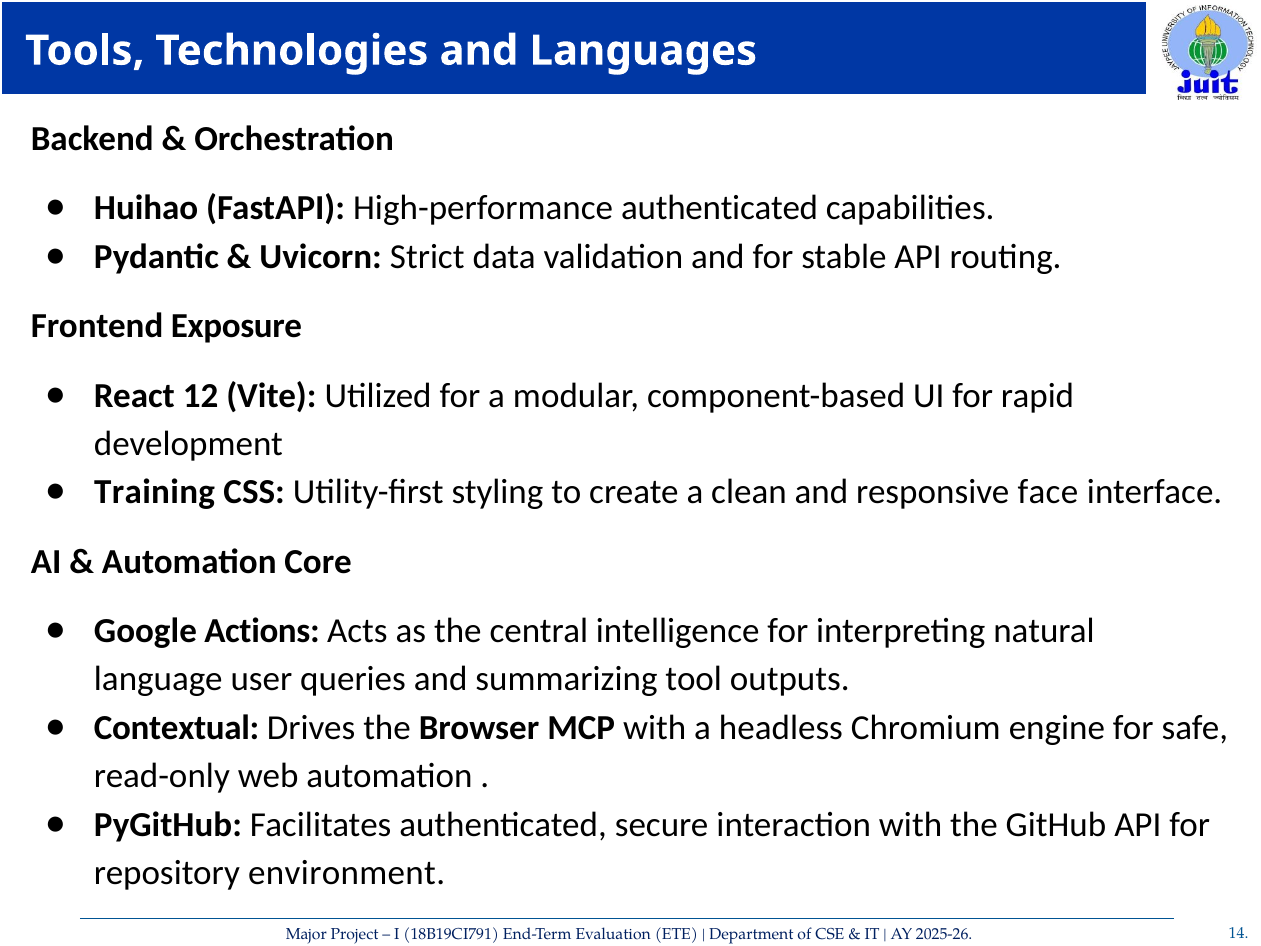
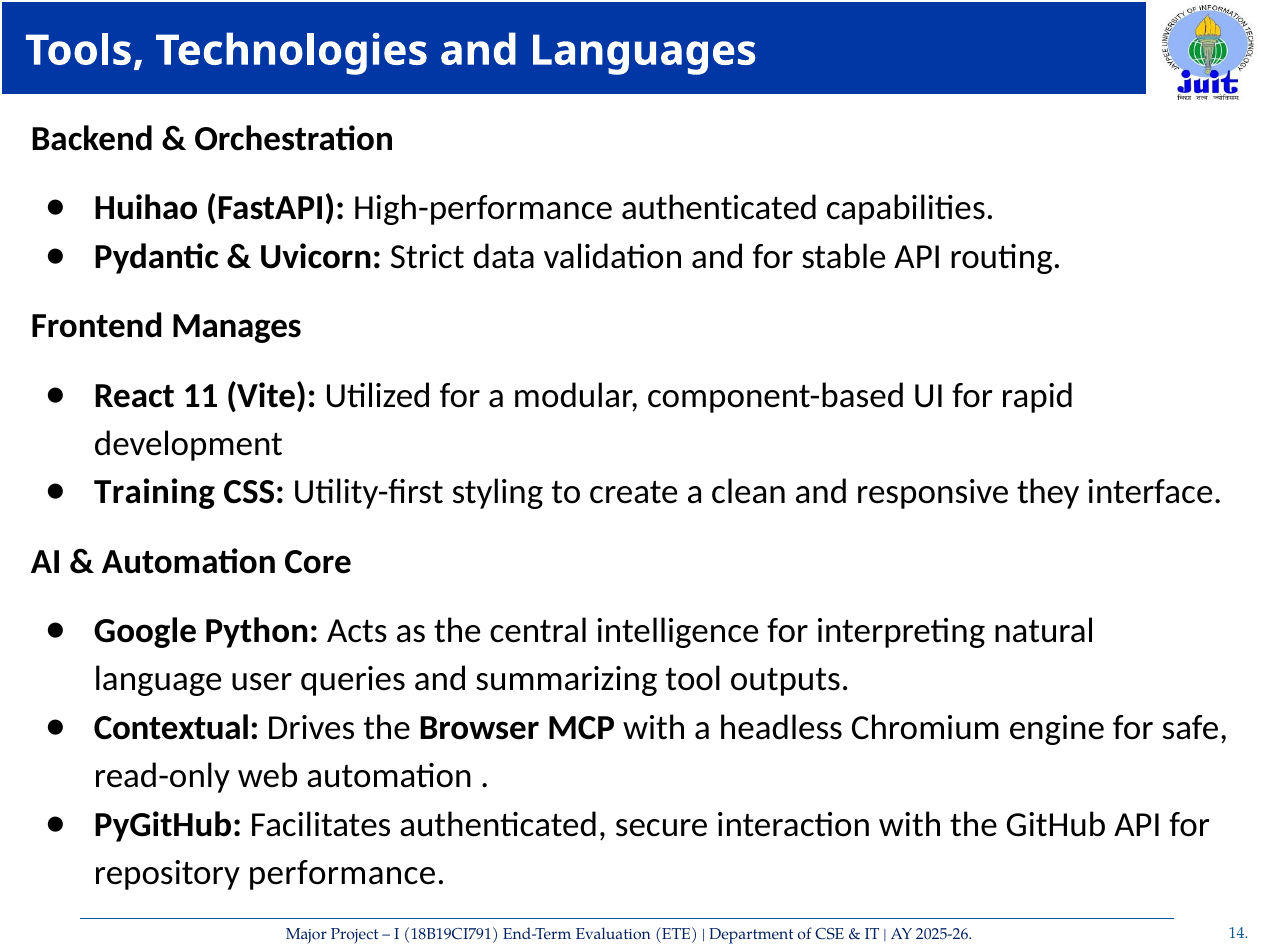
Exposure: Exposure -> Manages (236, 326)
React 12: 12 -> 11 (201, 395)
face: face -> they (1048, 492)
Actions: Actions -> Python (262, 631)
environment: environment -> performance (347, 873)
